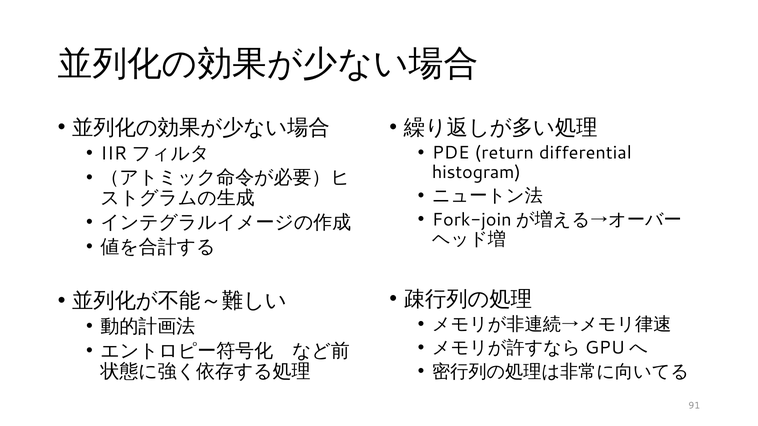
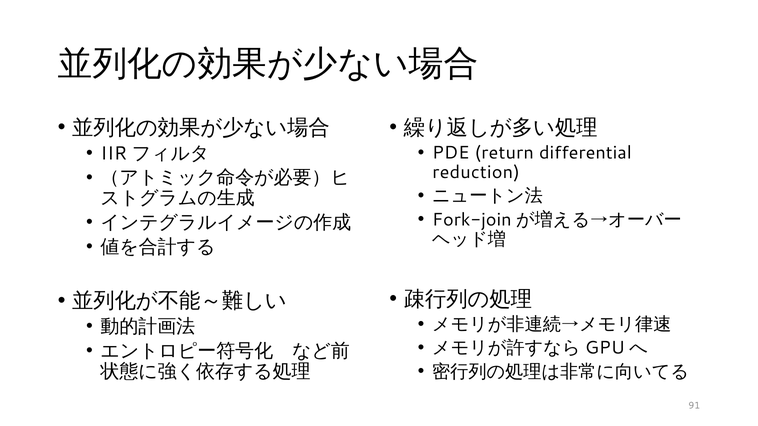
histogram: histogram -> reduction (476, 173)
